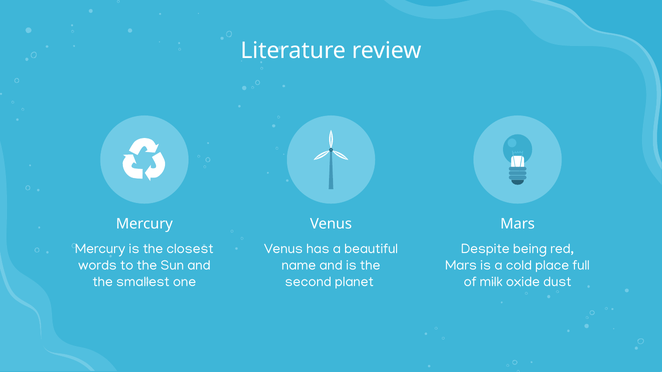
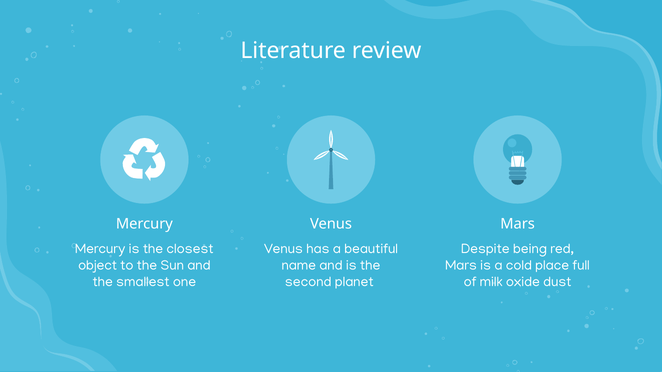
words: words -> object (98, 265)
